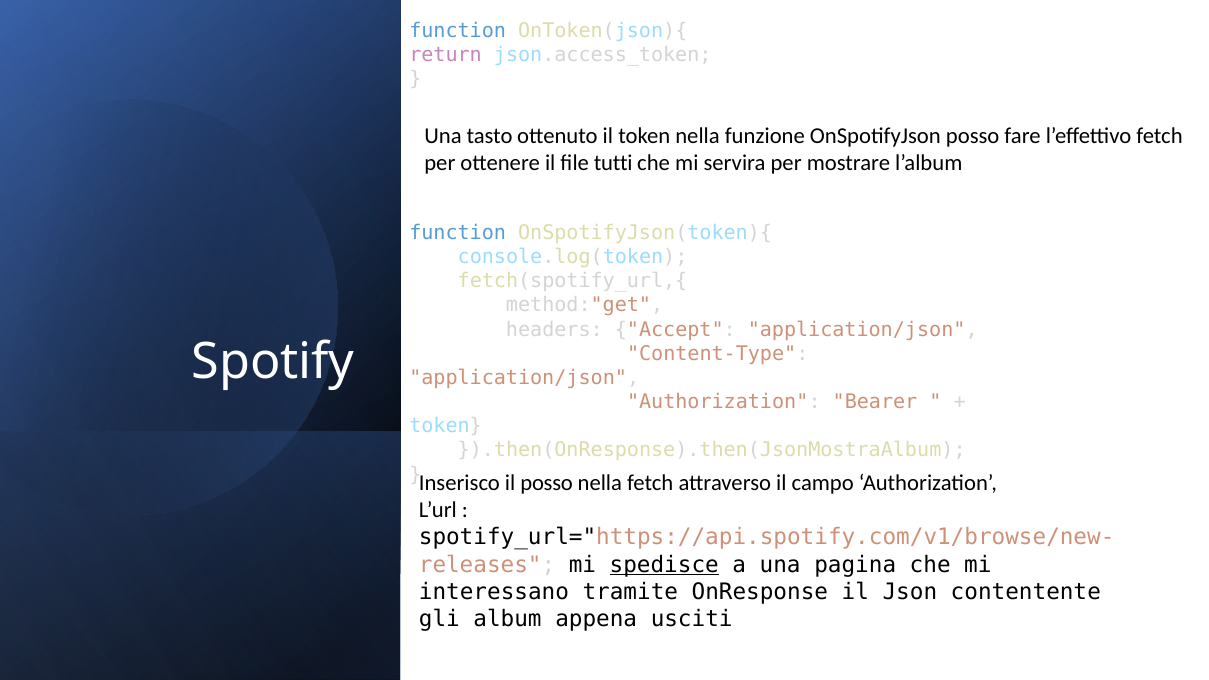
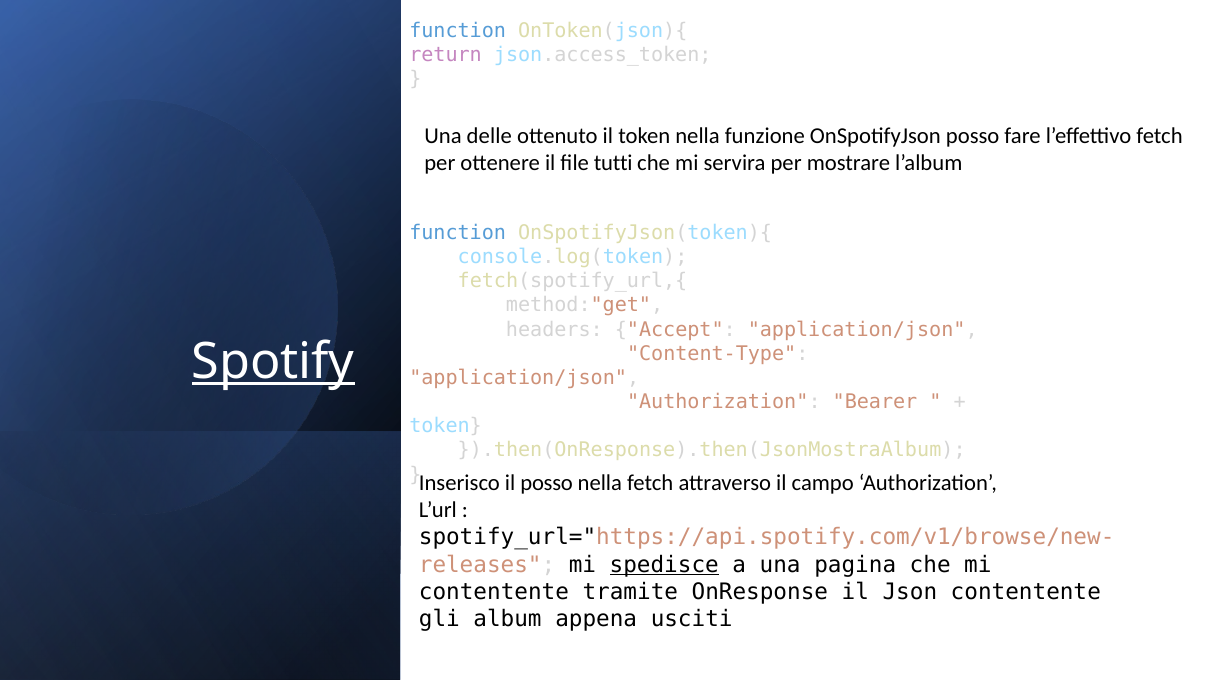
tasto: tasto -> delle (489, 136)
Spotify underline: none -> present (273, 362)
interessano: interessano -> contentente (494, 592)
